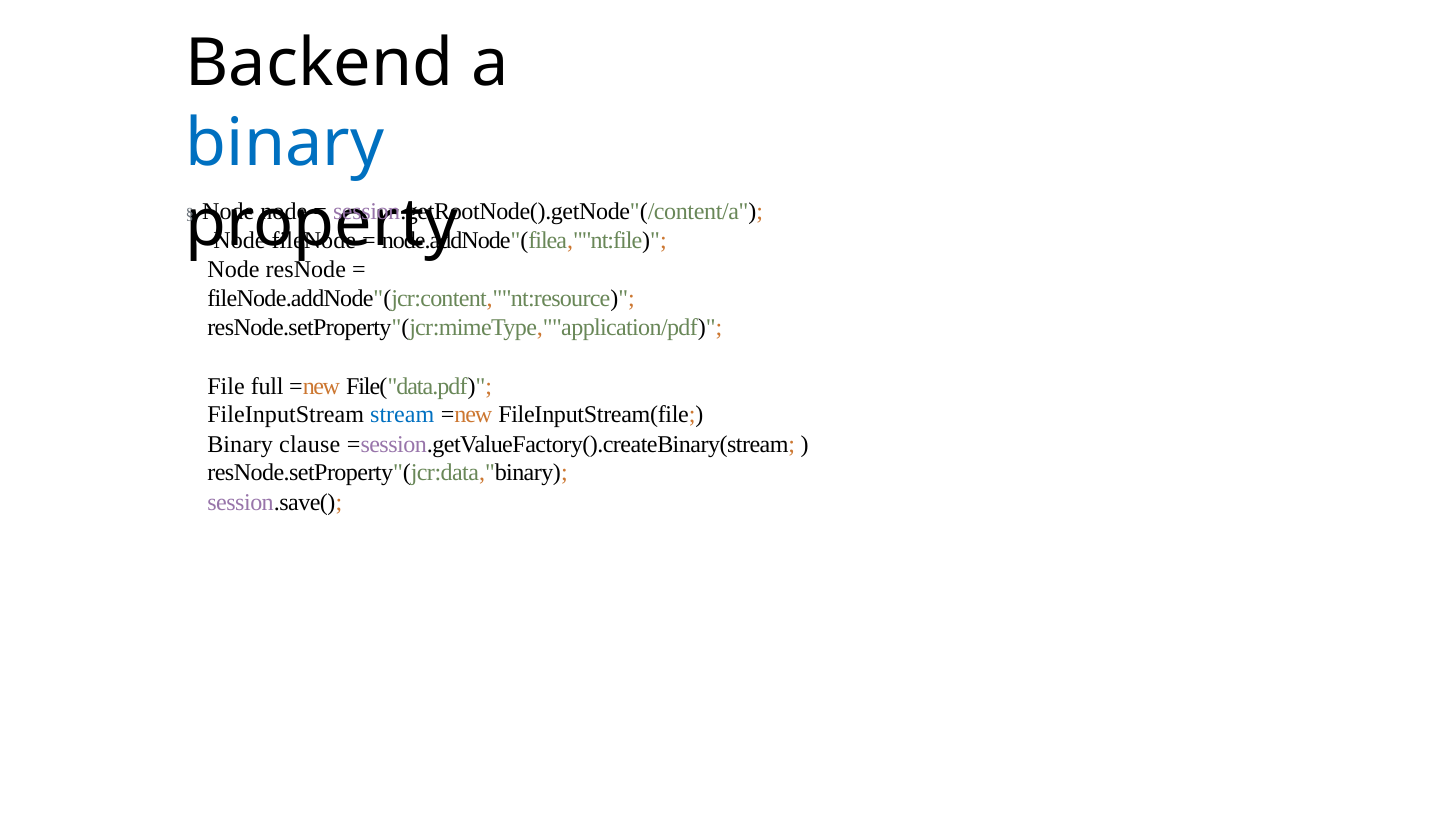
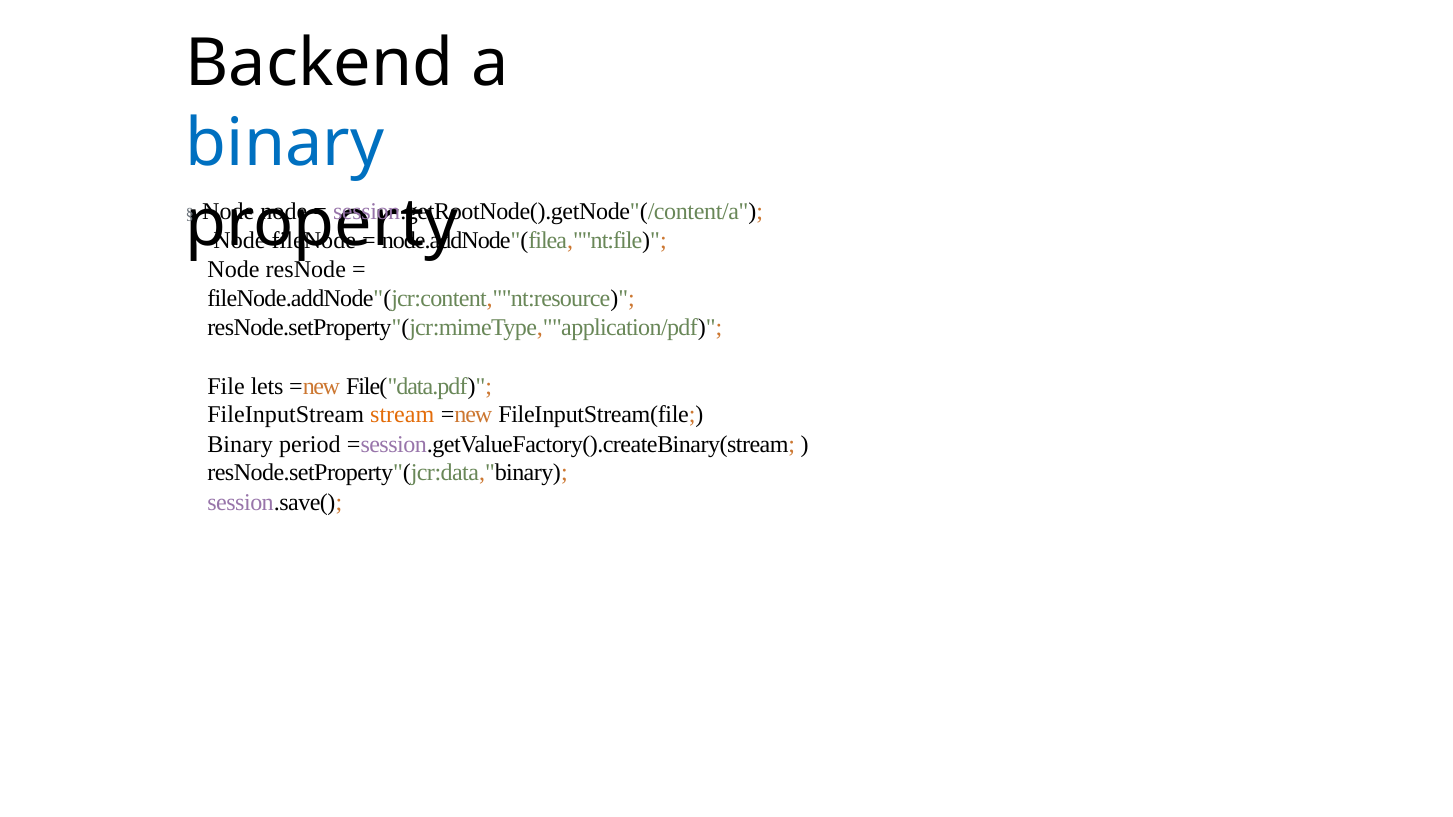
full: full -> lets (267, 386)
stream colour: blue -> orange (402, 415)
clause: clause -> period (310, 444)
